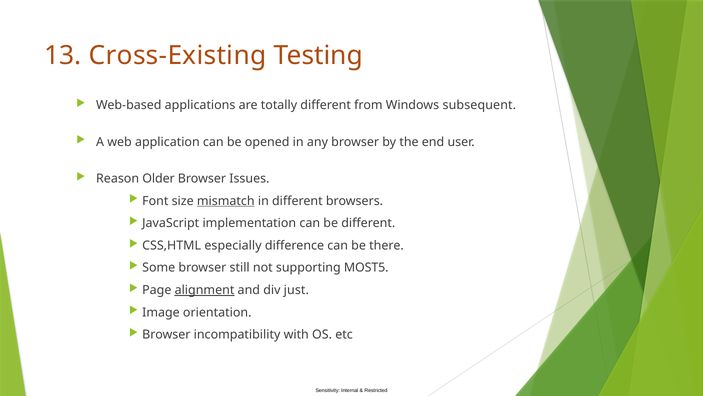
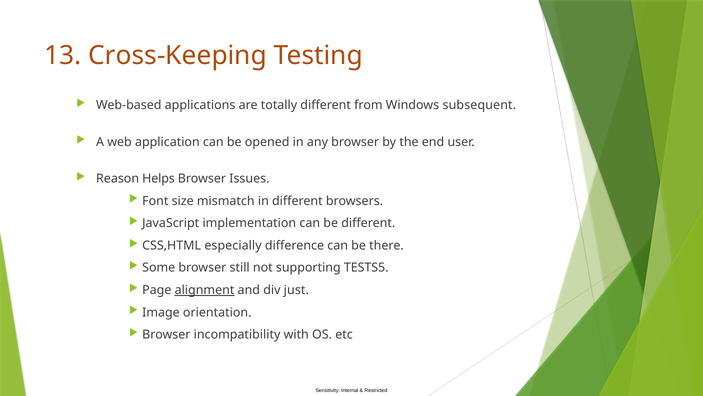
Cross-Existing: Cross-Existing -> Cross-Keeping (178, 55)
Older: Older -> Helps (159, 178)
mismatch underline: present -> none (226, 201)
MOST5: MOST5 -> TESTS5 (366, 267)
